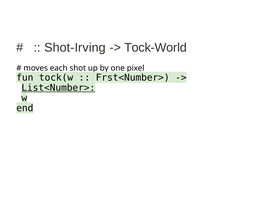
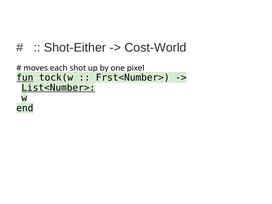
Shot-Irving: Shot-Irving -> Shot-Either (75, 48)
Tock-World: Tock-World -> Cost-World (155, 48)
fun underline: none -> present (25, 78)
